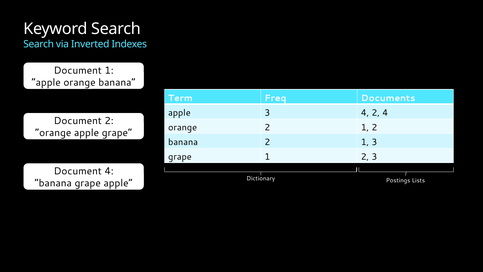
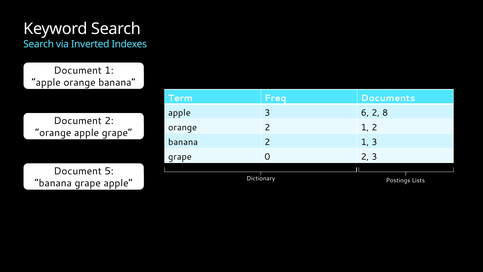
3 4: 4 -> 6 (365, 113)
2 4: 4 -> 8 (385, 113)
grape 1: 1 -> 0 (267, 157)
Document 4: 4 -> 5 (109, 171)
